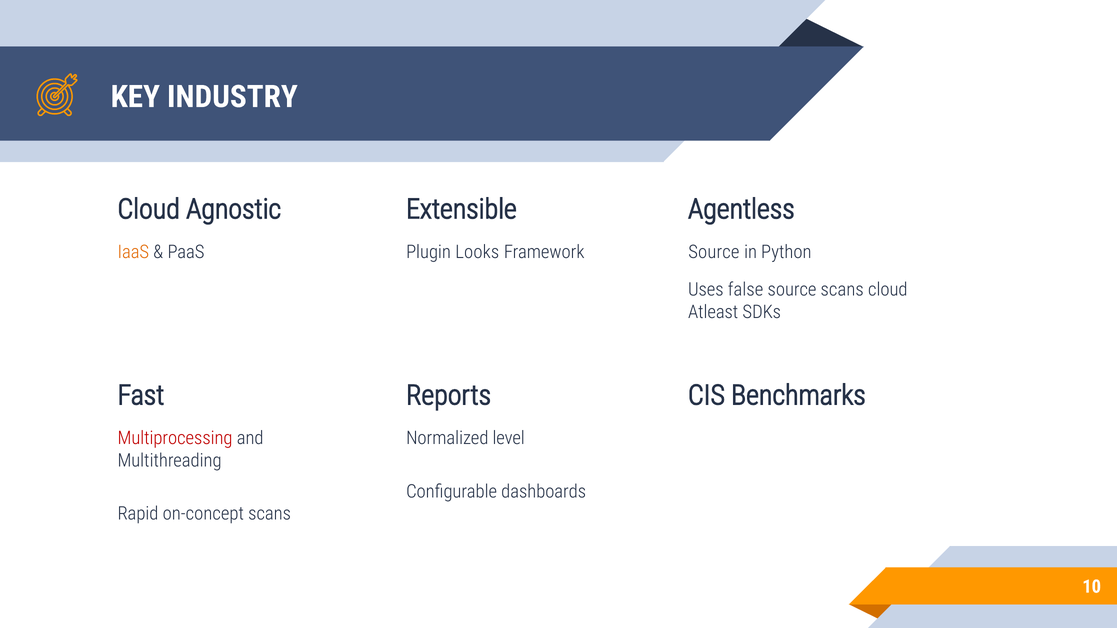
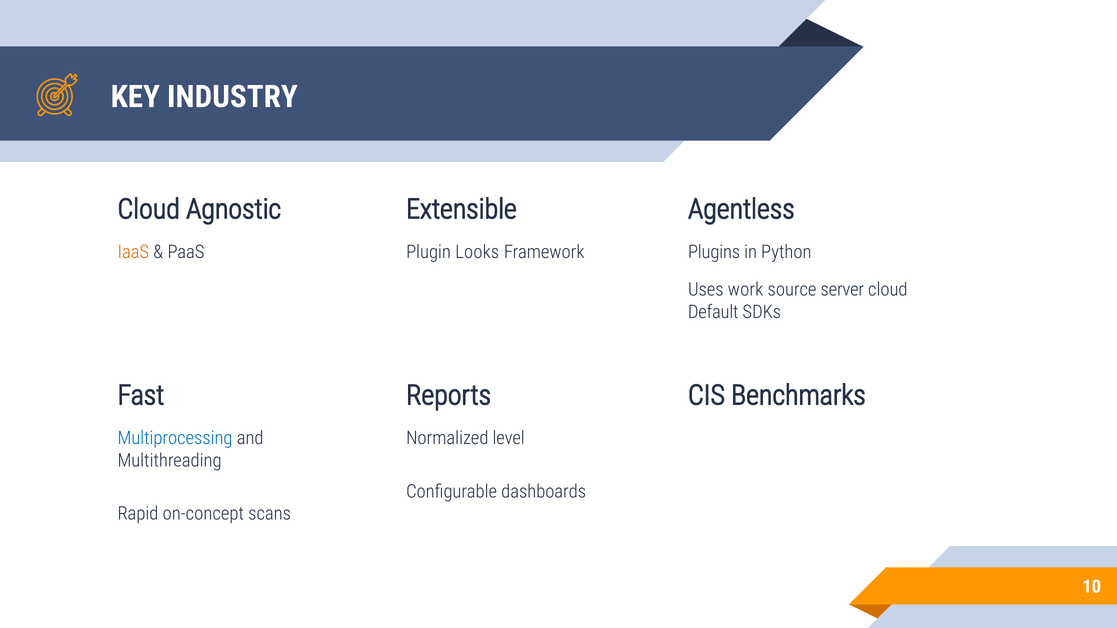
Source: Source -> Plugins (714, 252)
false: false -> work (746, 290)
source scans: scans -> server (842, 290)
Atleast: Atleast -> Default (713, 312)
Multiprocessing colour: red -> blue (175, 438)
